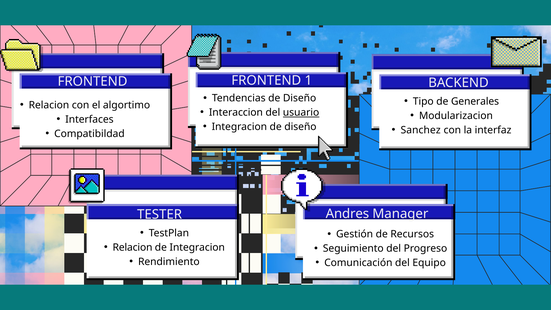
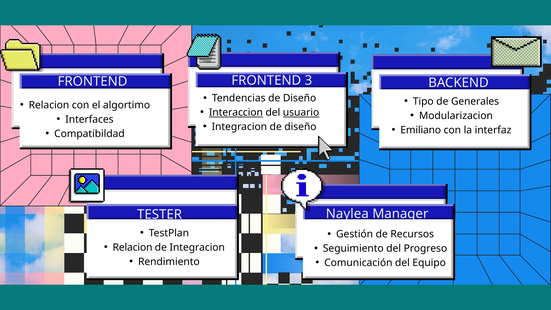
1: 1 -> 3 (308, 80)
Interaccion underline: none -> present (236, 112)
Sanchez: Sanchez -> Emiliano (421, 130)
Andres: Andres -> Naylea (347, 214)
